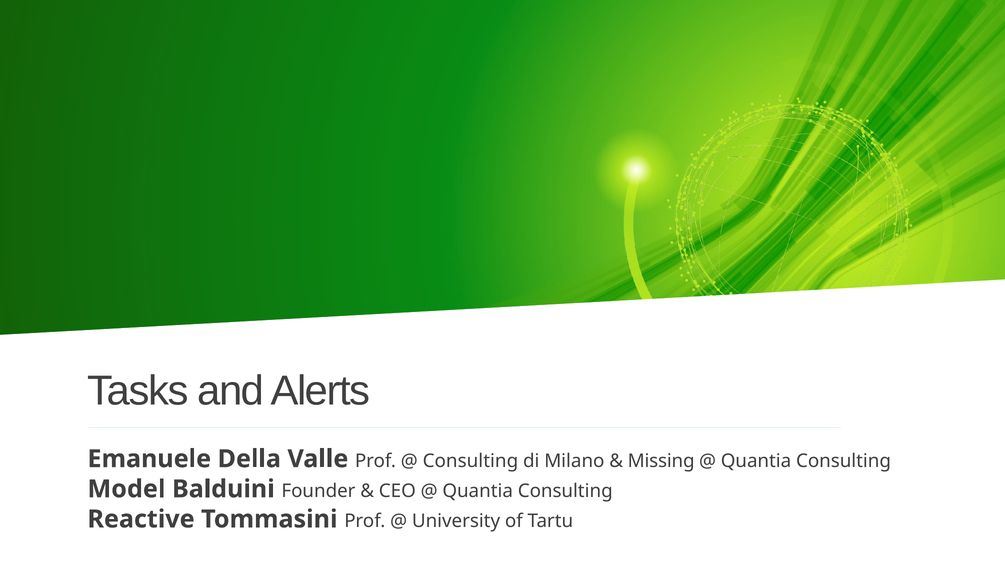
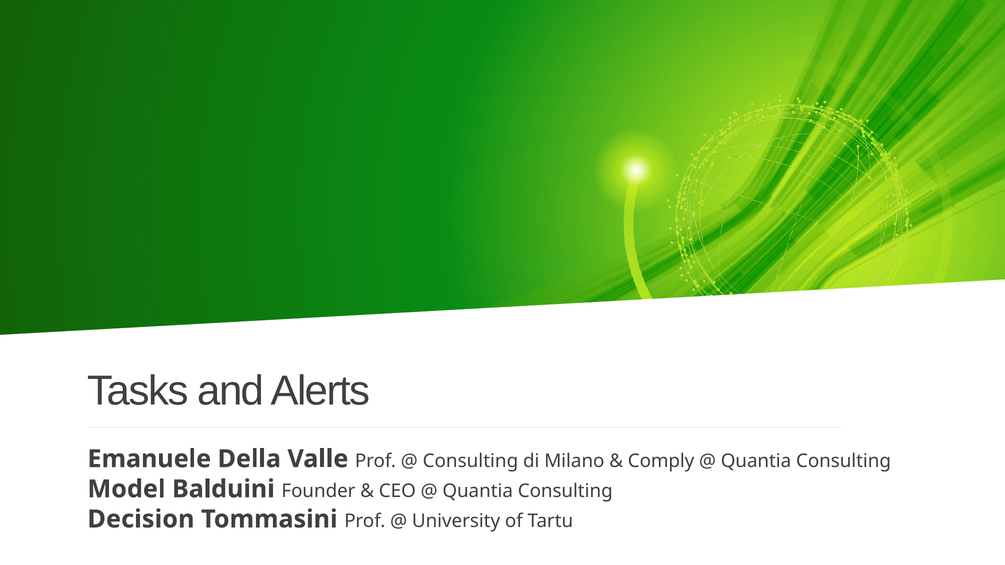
Missing: Missing -> Comply (661, 461)
Reactive: Reactive -> Decision (141, 519)
